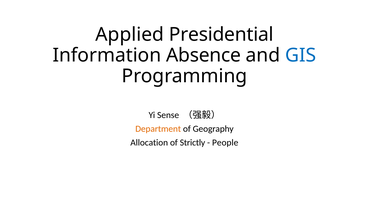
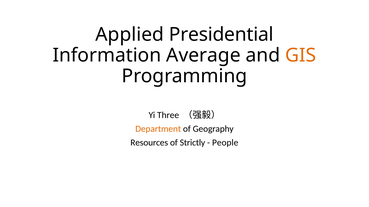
Absence: Absence -> Average (203, 55)
GIS colour: blue -> orange (301, 55)
Sense: Sense -> Three (168, 115)
Allocation: Allocation -> Resources (149, 143)
